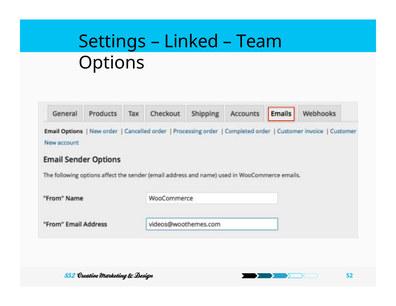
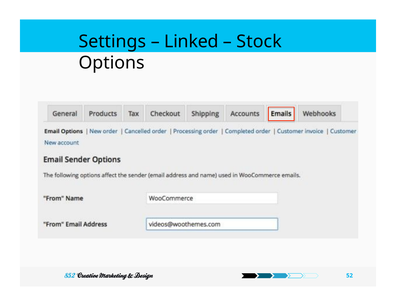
Team: Team -> Stock (259, 41)
